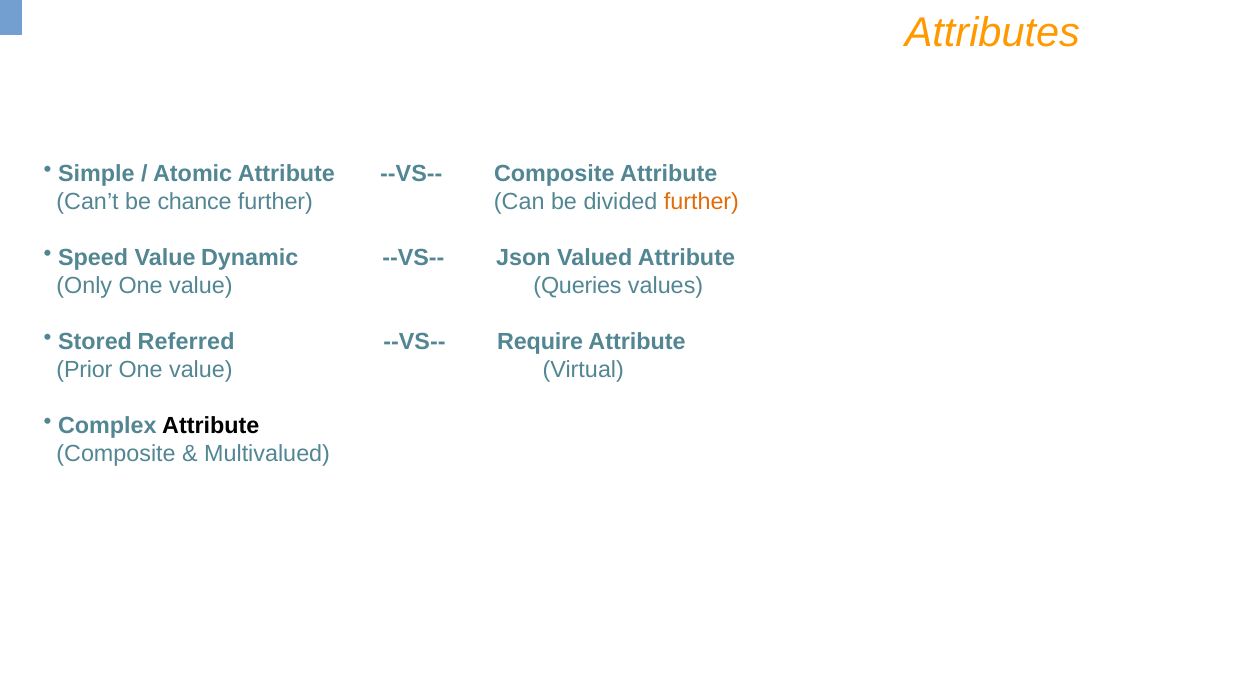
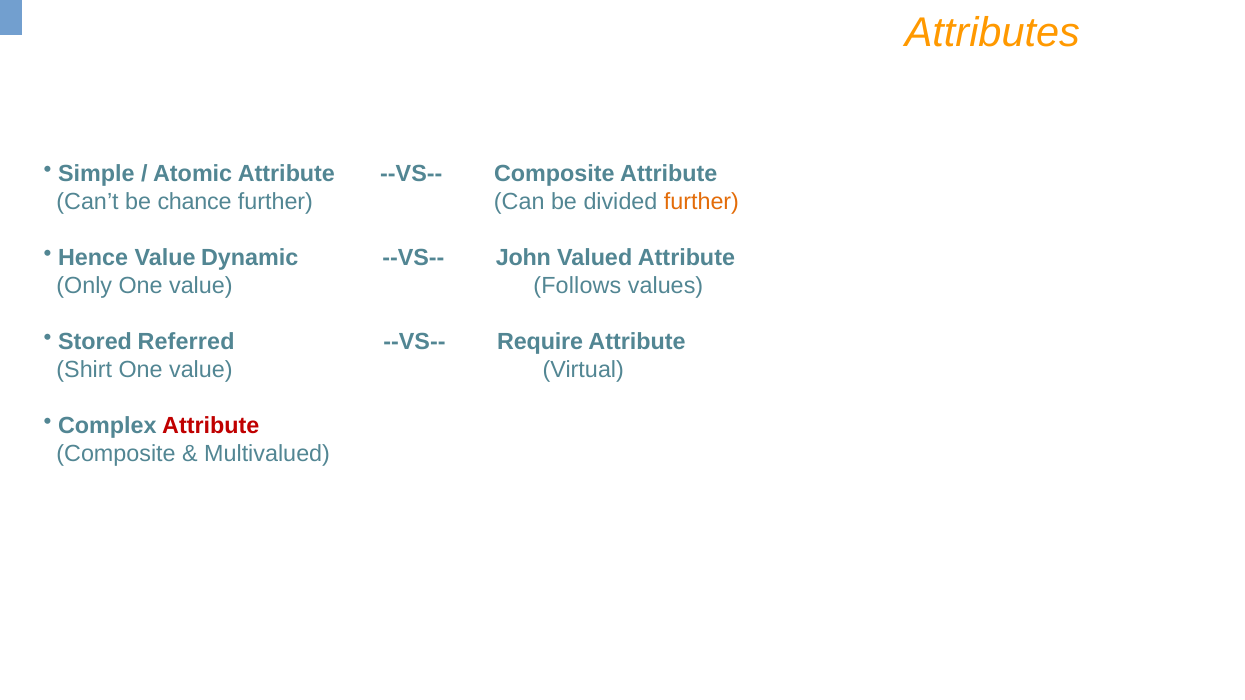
Speed: Speed -> Hence (93, 258)
Json: Json -> John (523, 258)
Queries: Queries -> Follows (577, 286)
Prior: Prior -> Shirt (84, 370)
Attribute colour: black -> red (211, 426)
